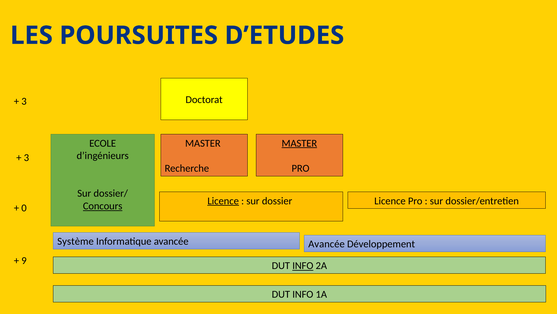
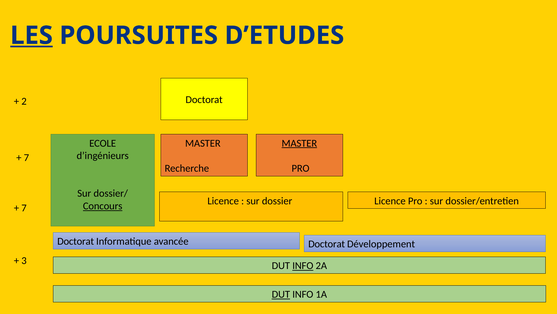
LES underline: none -> present (32, 35)
3: 3 -> 2 (24, 101)
3: 3 -> 7 (26, 157)
Licence underline: present -> none (223, 200)
0: 0 -> 7 (24, 208)
Système: Système -> Doctorat (76, 241)
avancée Avancée: Avancée -> Doctorat (327, 244)
9: 9 -> 3 (24, 260)
DUT underline: none -> present (281, 294)
